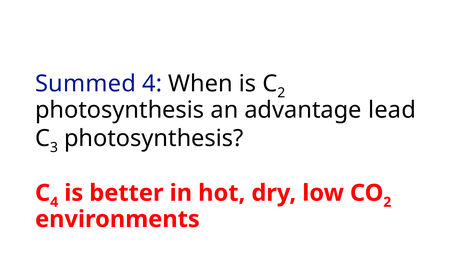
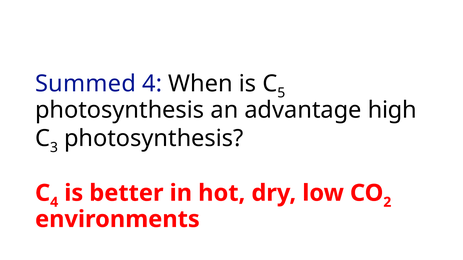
2: 2 -> 5 (281, 93)
lead: lead -> high (392, 110)
